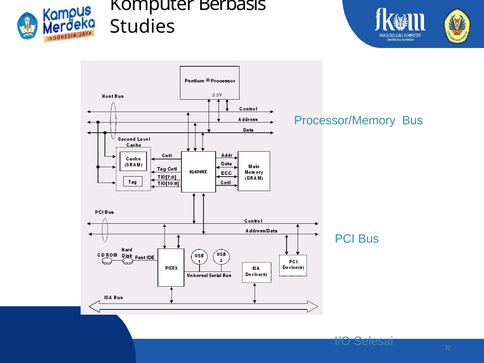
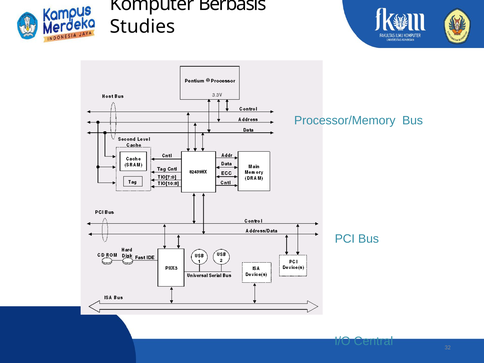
Selesai: Selesai -> Central (373, 341)
